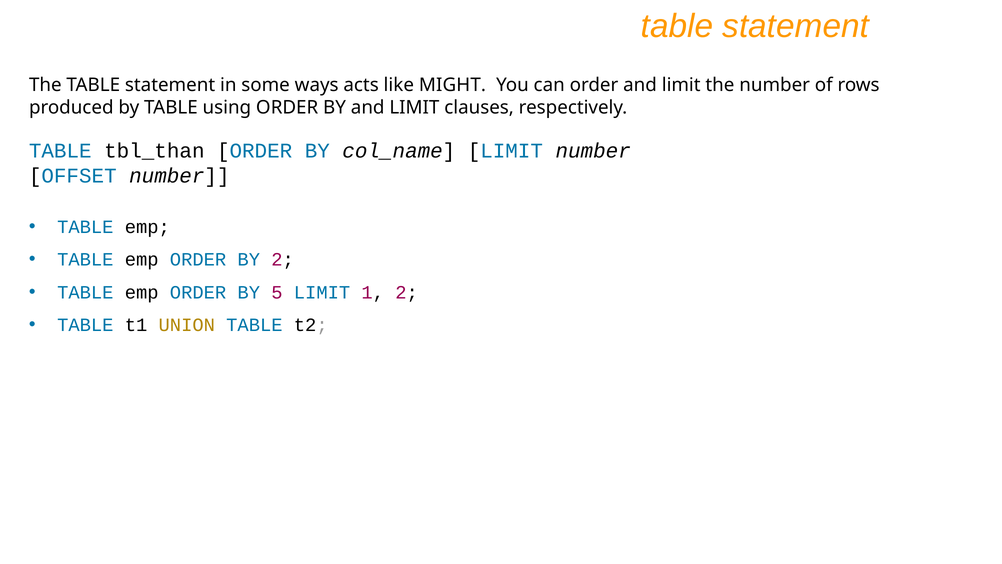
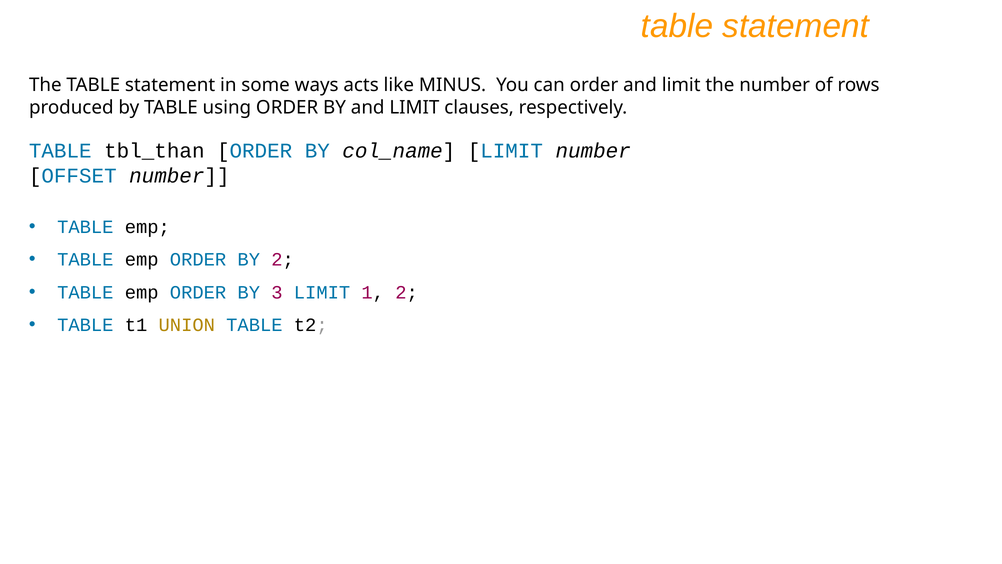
MIGHT: MIGHT -> MINUS (452, 85)
5: 5 -> 3 (277, 292)
